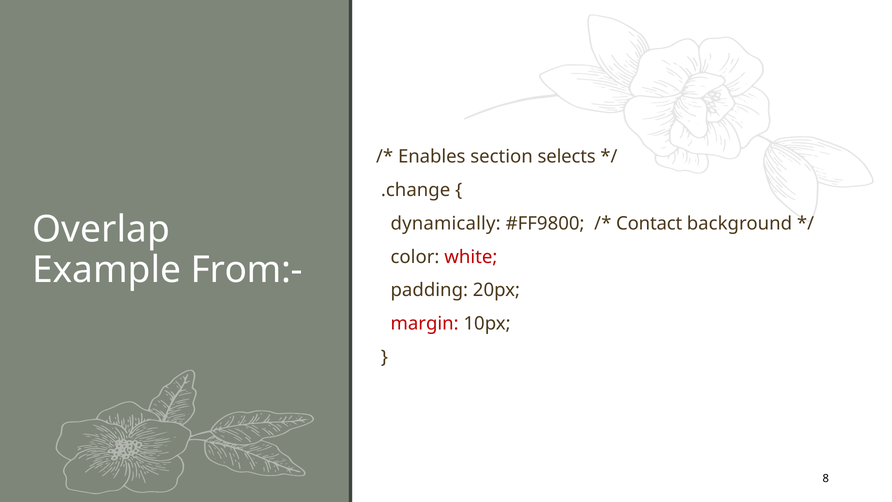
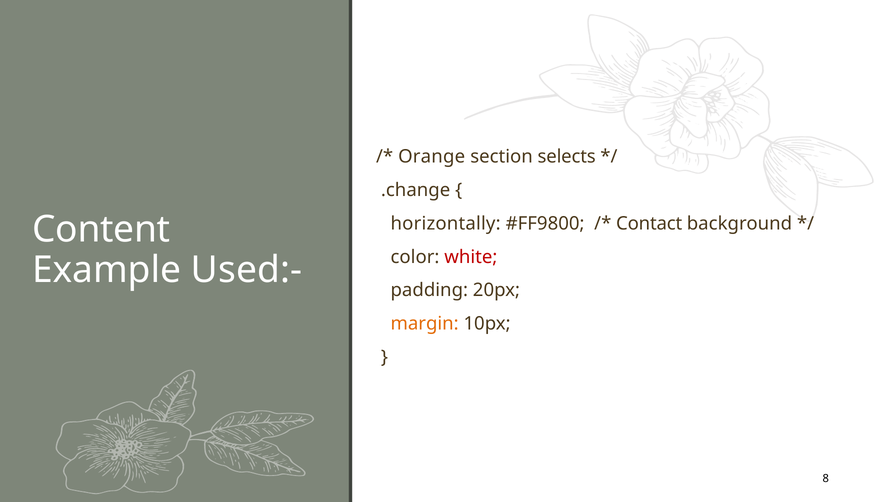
Enables: Enables -> Orange (432, 156)
dynamically: dynamically -> horizontally (446, 223)
Overlap: Overlap -> Content (101, 230)
From:-: From:- -> Used:- (247, 270)
margin colour: red -> orange (425, 324)
